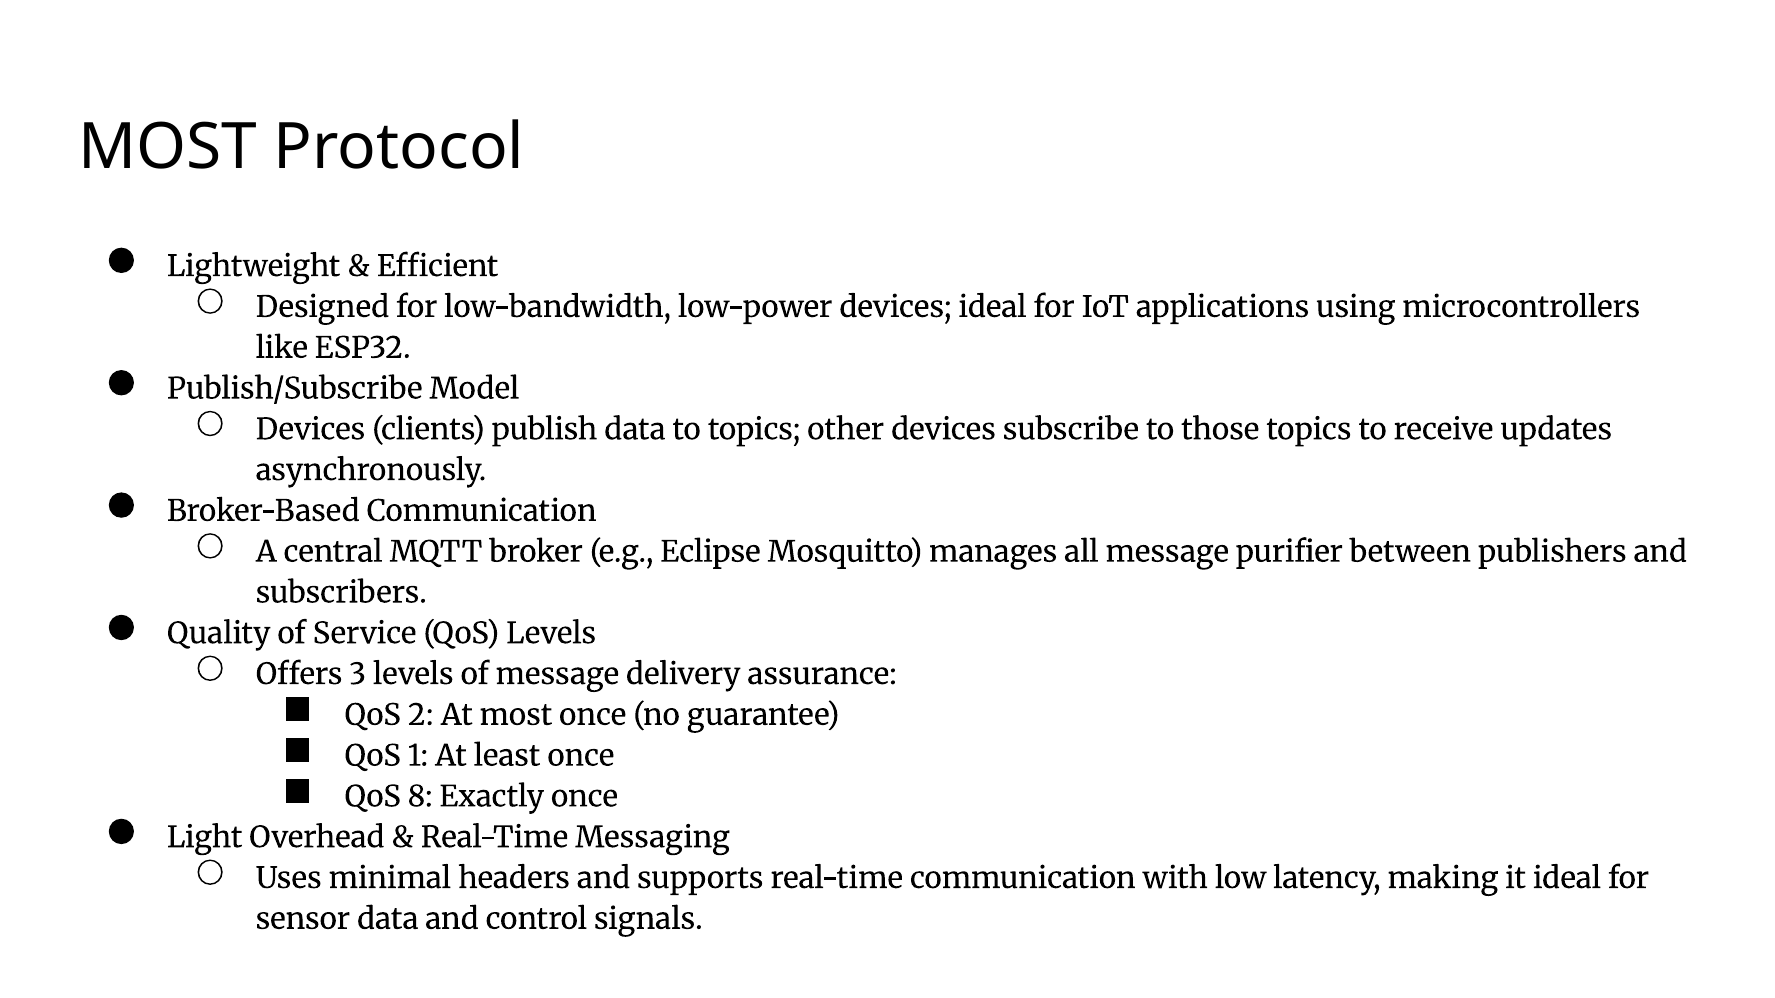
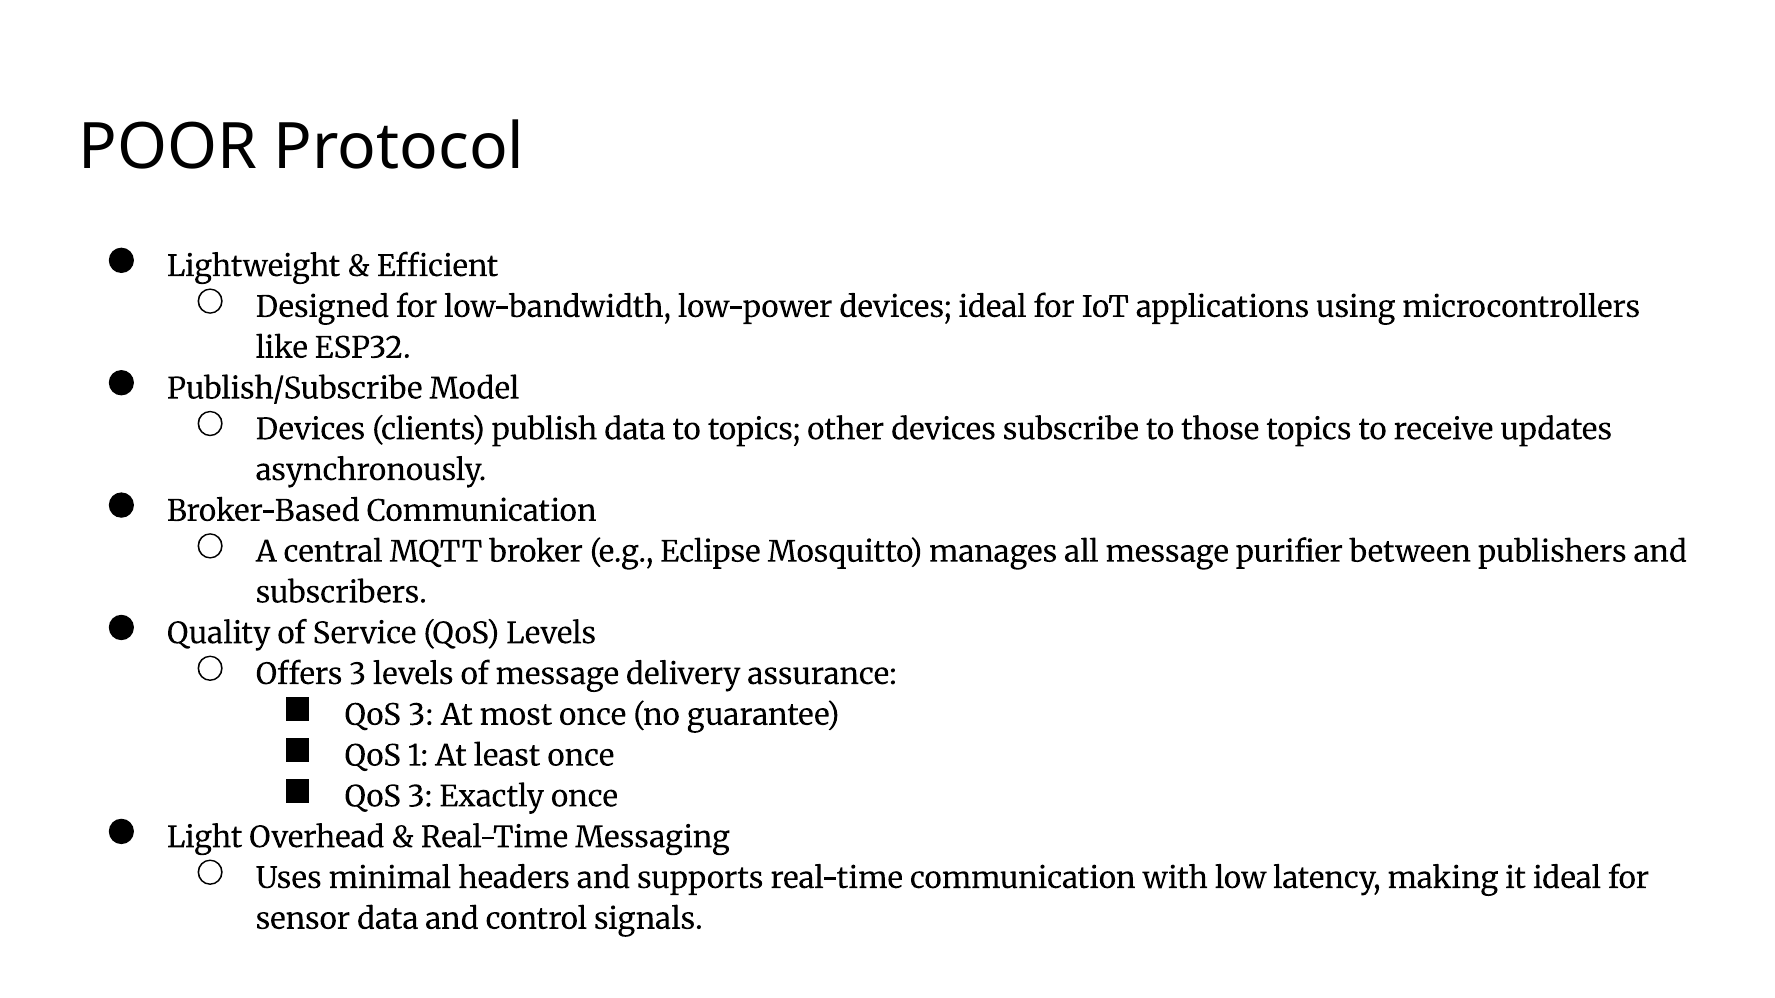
MOST: MOST -> POOR (168, 147)
2: 2 -> 3 (421, 715)
8: 8 -> 3 (420, 797)
